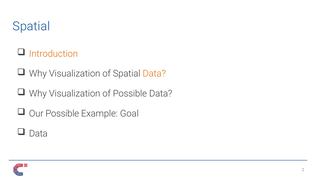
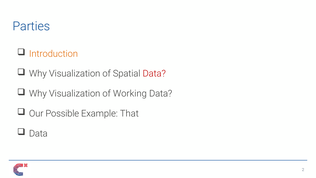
Spatial: Spatial -> Parties (31, 26)
Data colour: orange -> red (154, 74)
of Possible: Possible -> Working (130, 93)
Goal: Goal -> That (129, 113)
